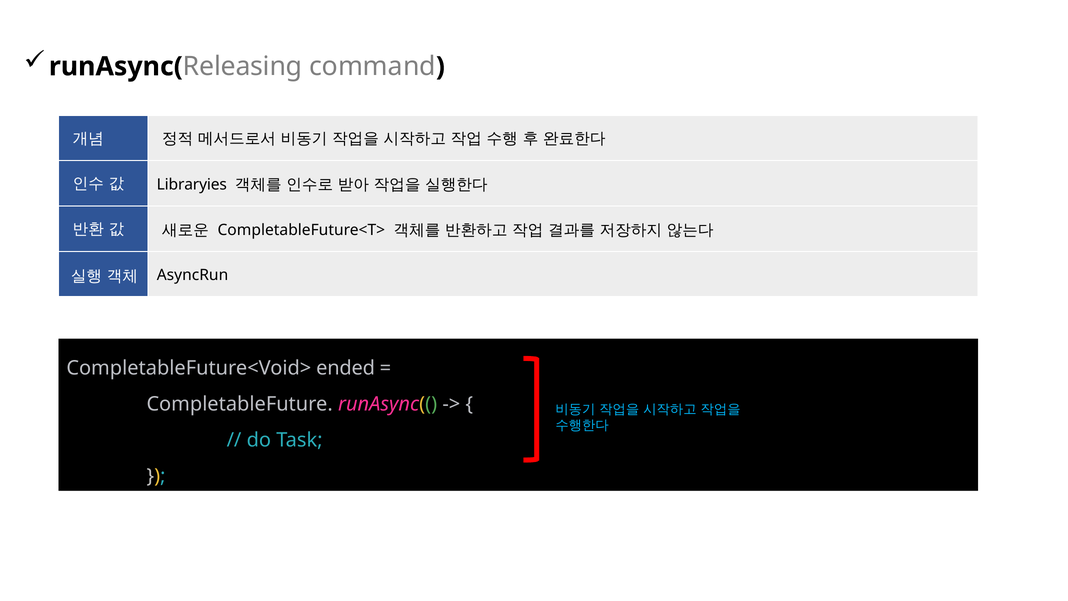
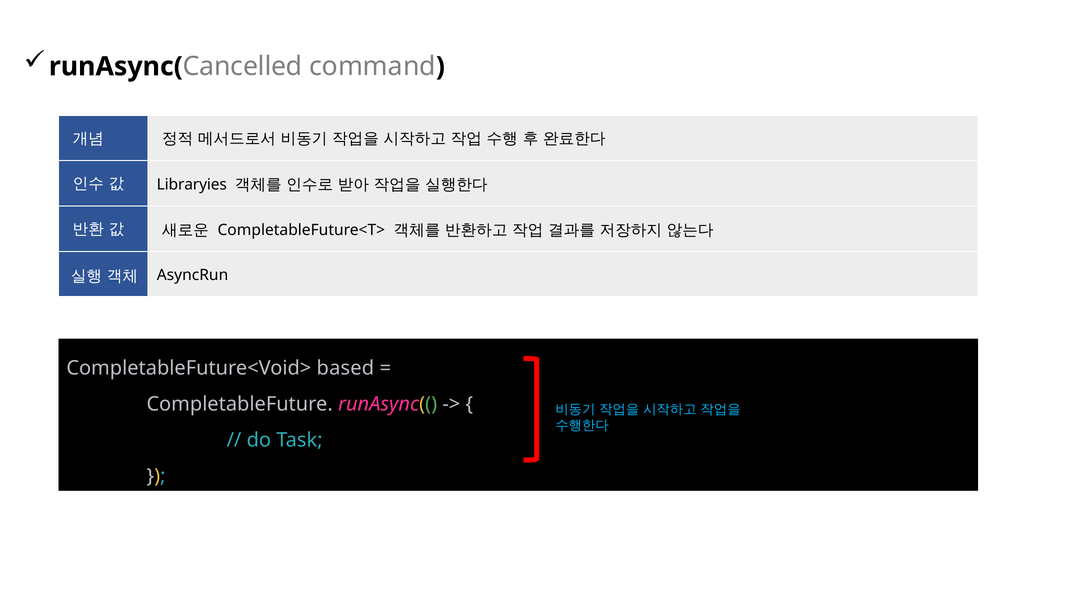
Releasing: Releasing -> Cancelled (243, 66)
ended: ended -> based (345, 368)
